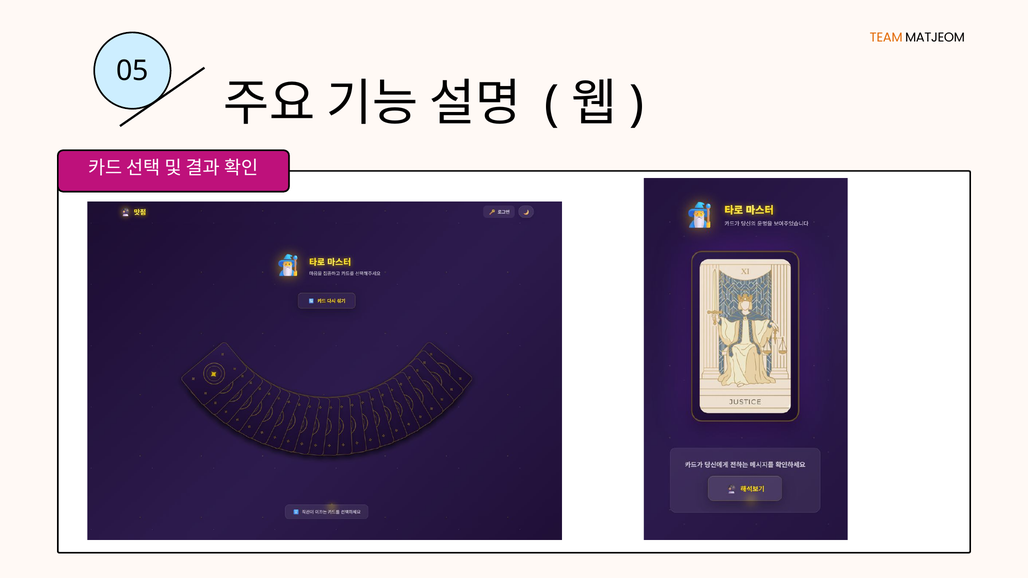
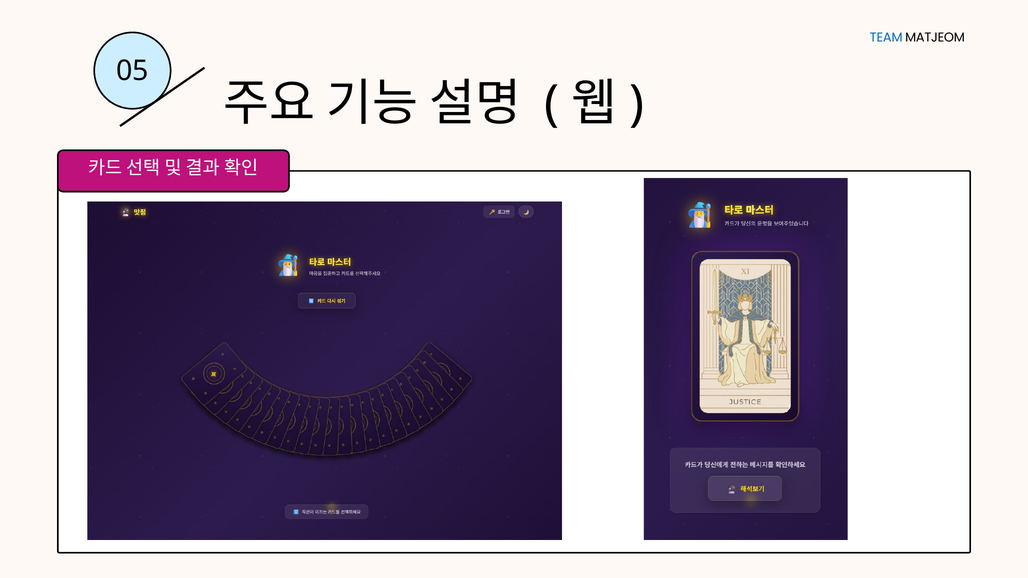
TEAM colour: orange -> blue (886, 37)
